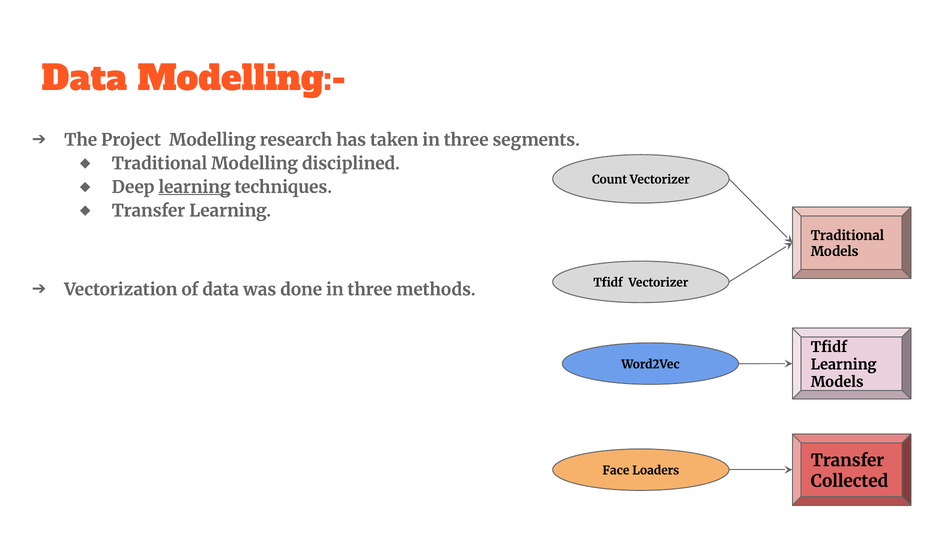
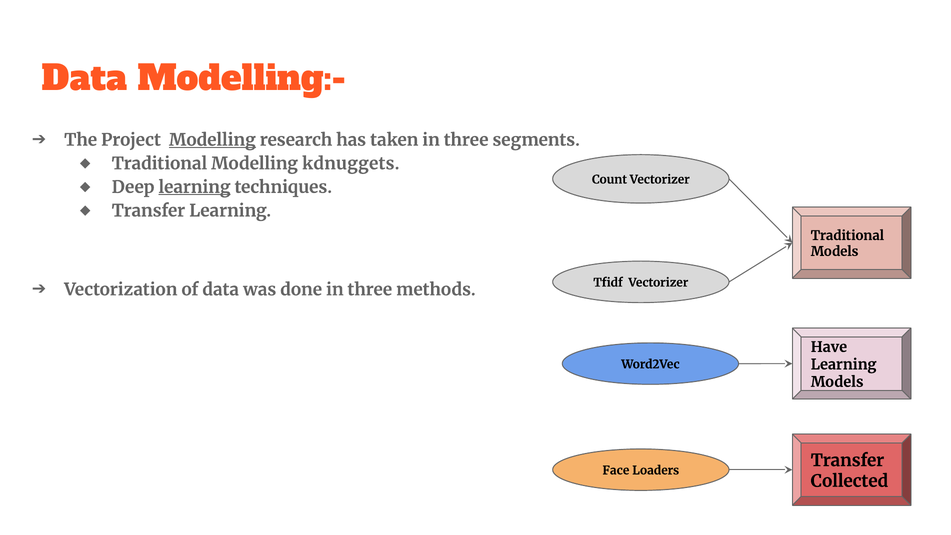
Modelling underline: none -> present (212, 140)
disciplined: disciplined -> kdnuggets (351, 164)
Tfidf: Tfidf -> Have (829, 347)
